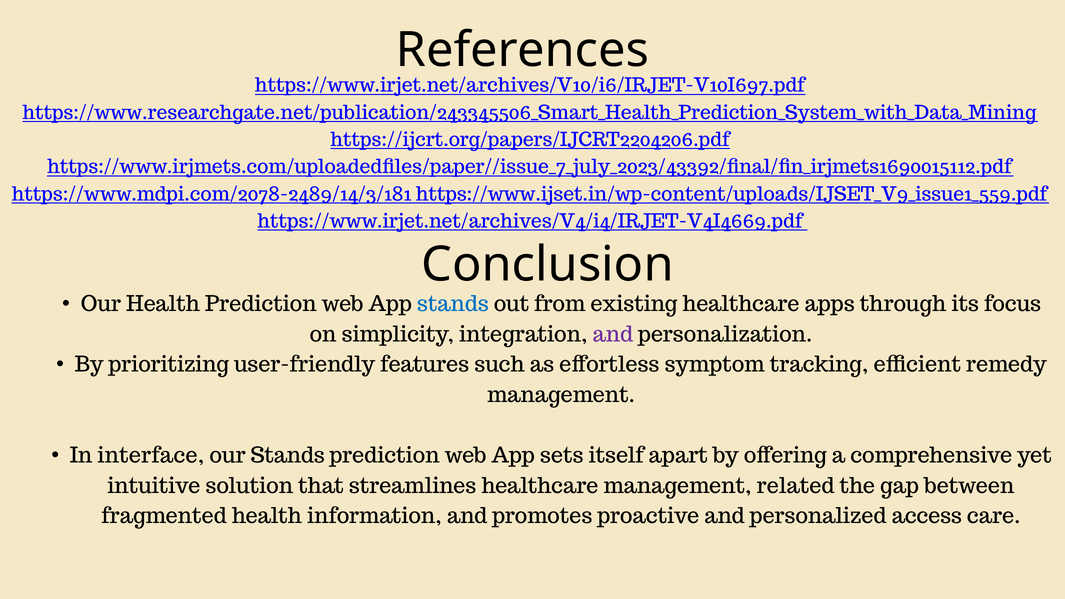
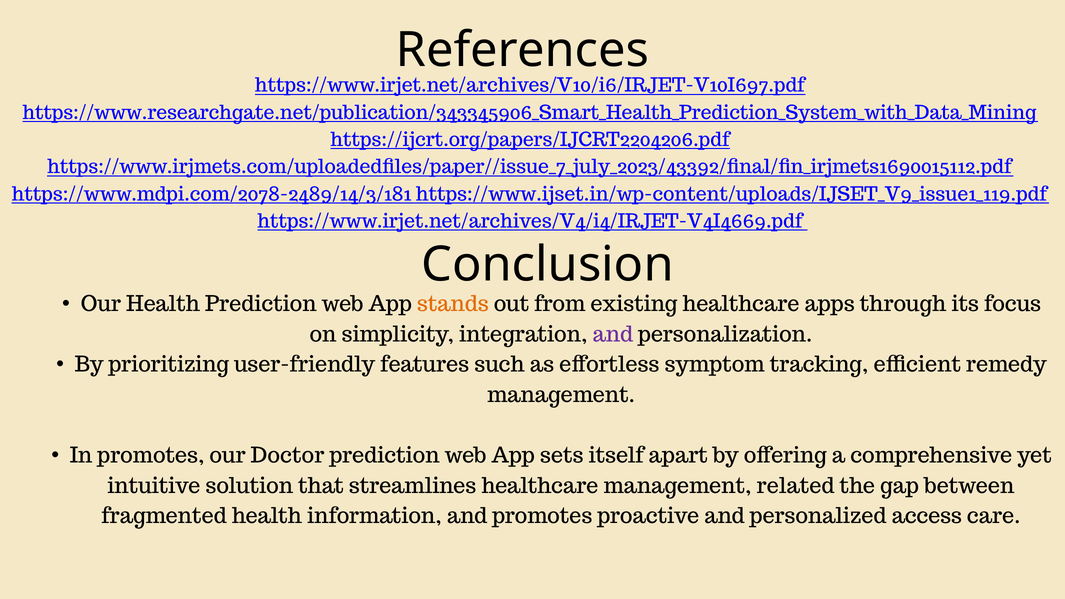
https://www.researchgate.net/publication/243345506_Smart_Health_Prediction_System_with_Data_Mining: https://www.researchgate.net/publication/243345506_Smart_Health_Prediction_System_with_Data_Mining -> https://www.researchgate.net/publication/343345906_Smart_Health_Prediction_System_with_Data_Mining (529, 113)
https://www.ijset.in/wp-content/uploads/IJSET_V9_issue1_559.pdf: https://www.ijset.in/wp-content/uploads/IJSET_V9_issue1_559.pdf -> https://www.ijset.in/wp-content/uploads/IJSET_V9_issue1_119.pdf (731, 194)
stands colour: blue -> orange (453, 304)
In interface: interface -> promotes (151, 456)
our Stands: Stands -> Doctor (288, 456)
